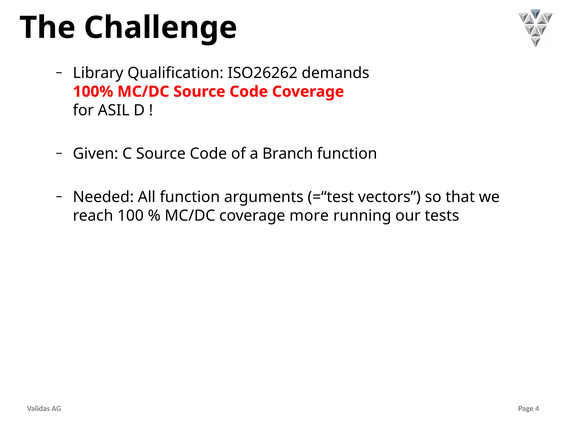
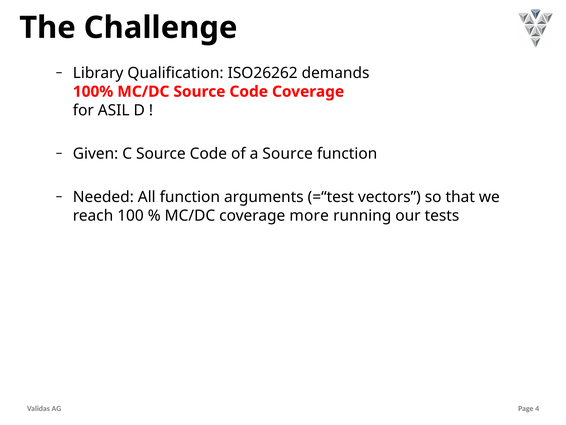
a Branch: Branch -> Source (288, 153)
